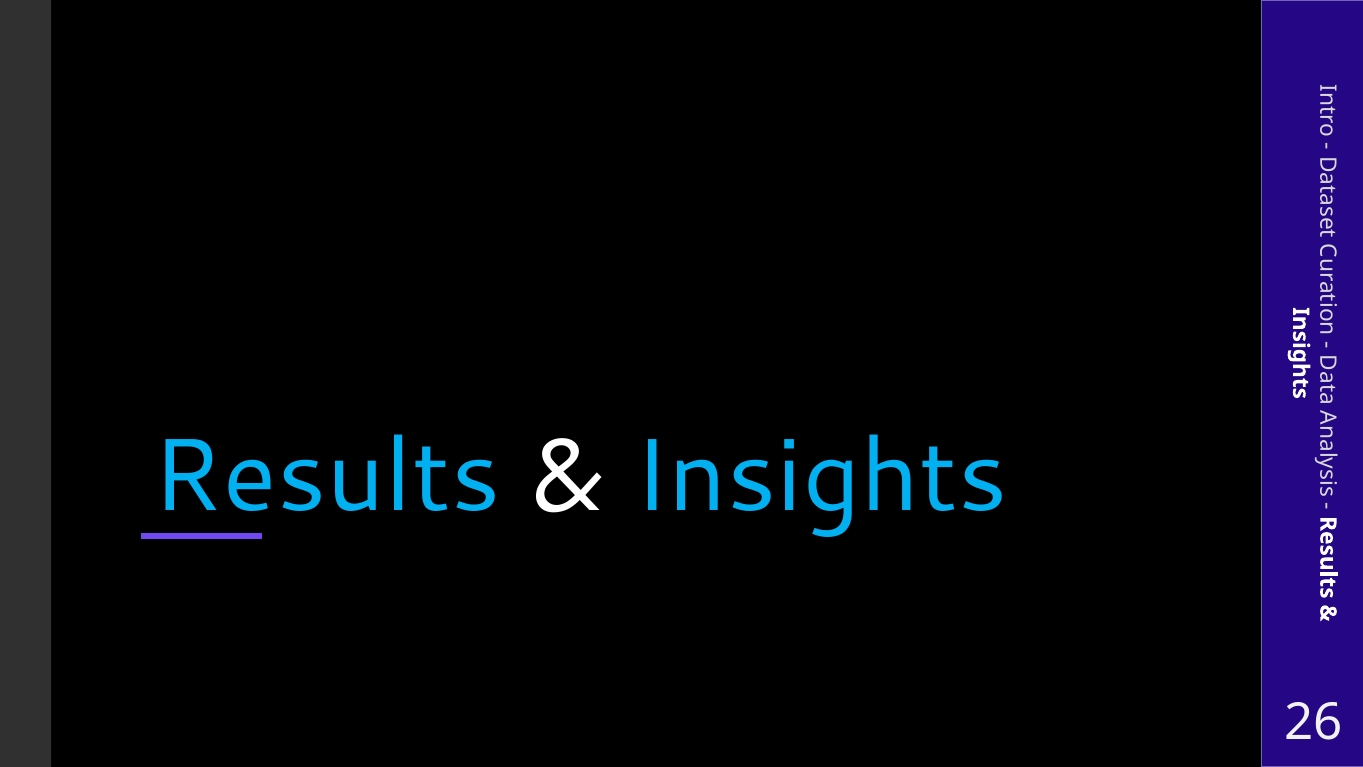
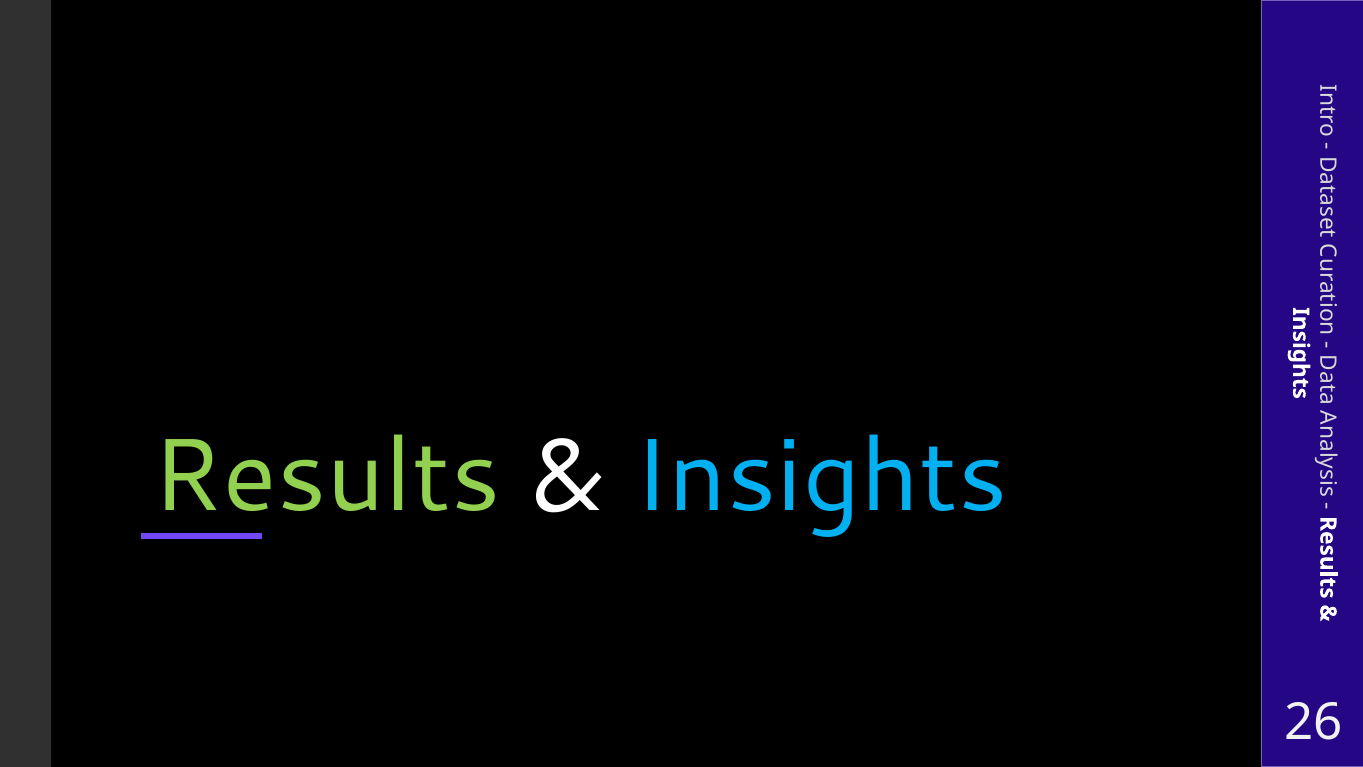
Results colour: light blue -> light green (326, 477)
